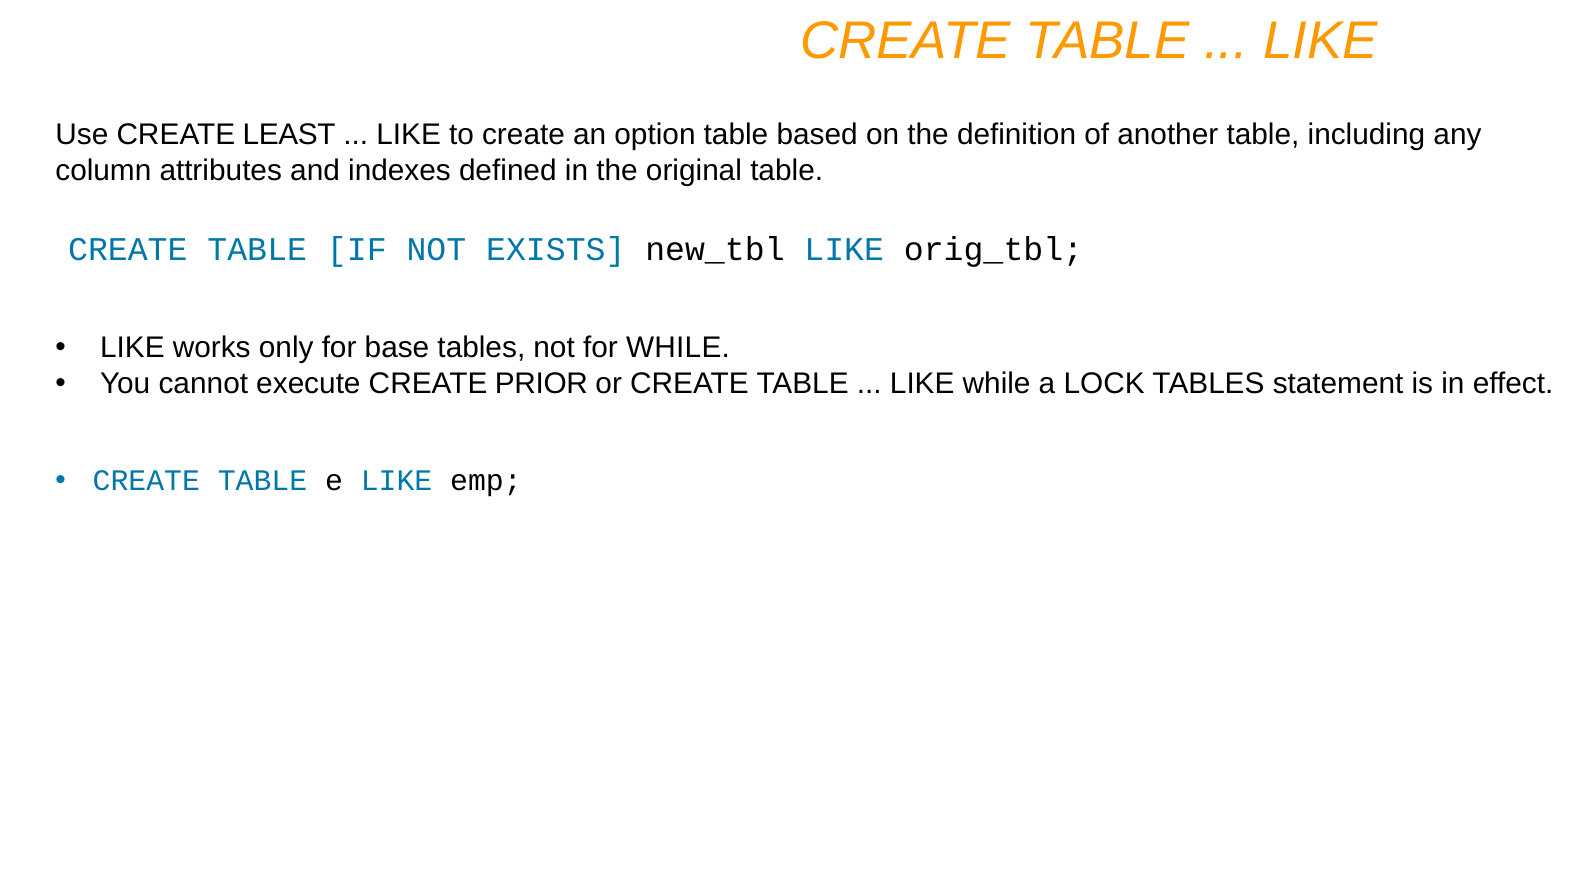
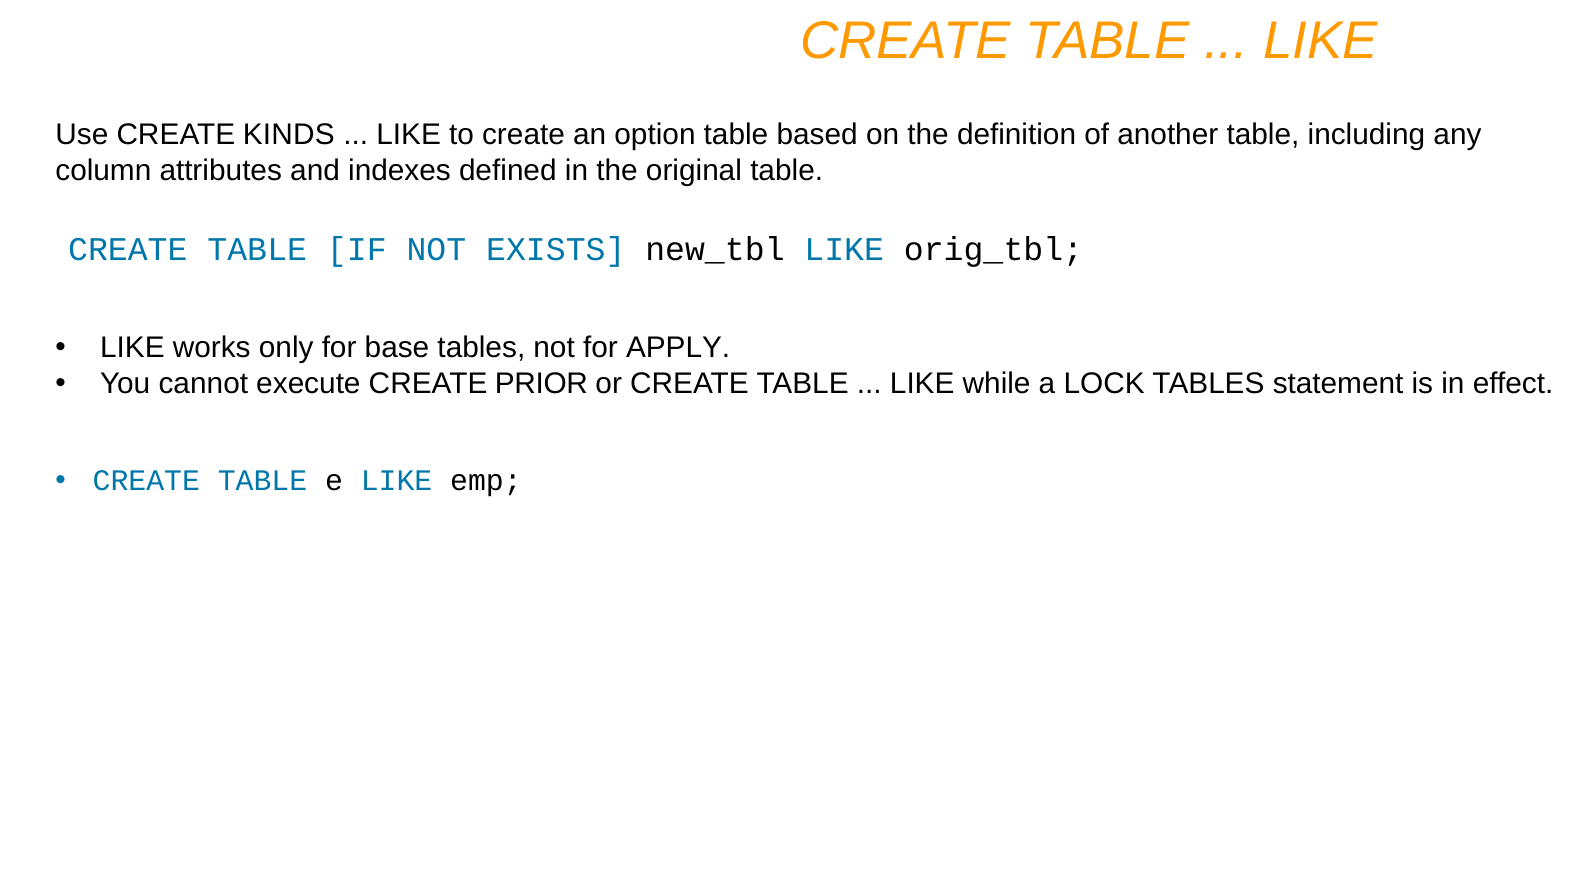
LEAST: LEAST -> KINDS (289, 135)
for WHILE: WHILE -> APPLY (678, 348)
